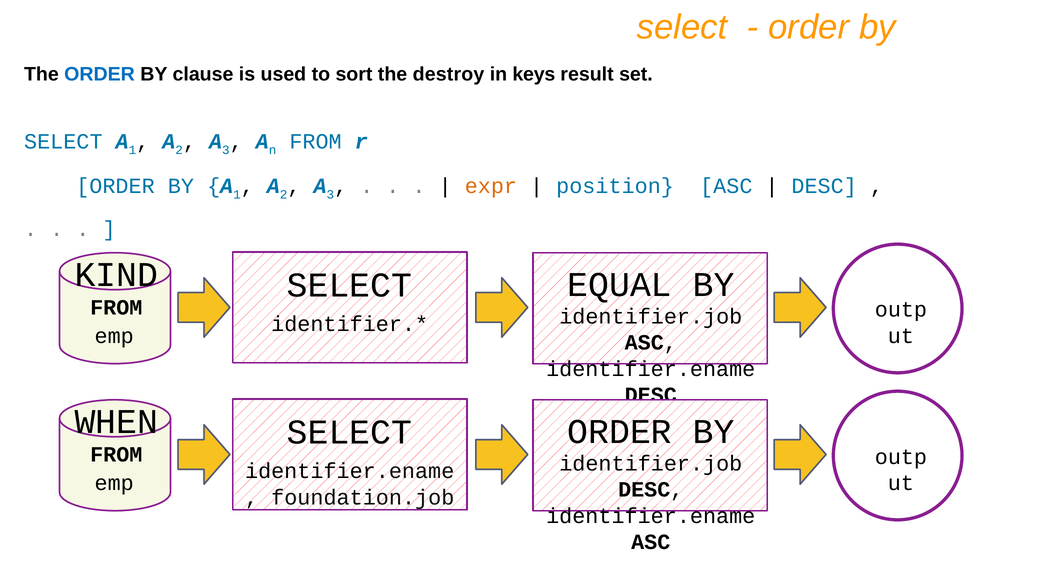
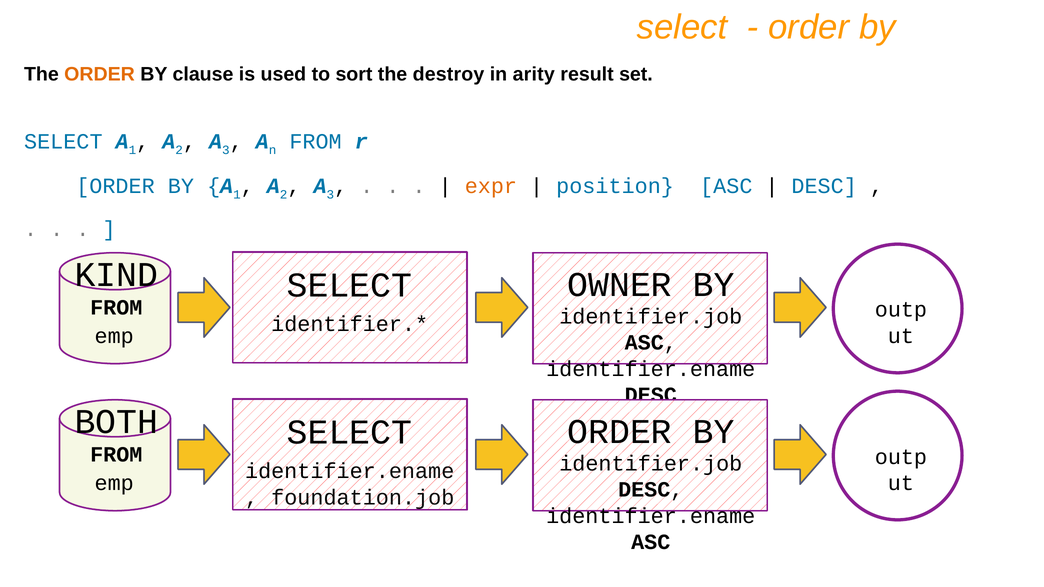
ORDER colour: blue -> orange (100, 74)
keys: keys -> arity (534, 74)
EQUAL: EQUAL -> OWNER (620, 285)
WHEN: WHEN -> BOTH (116, 422)
